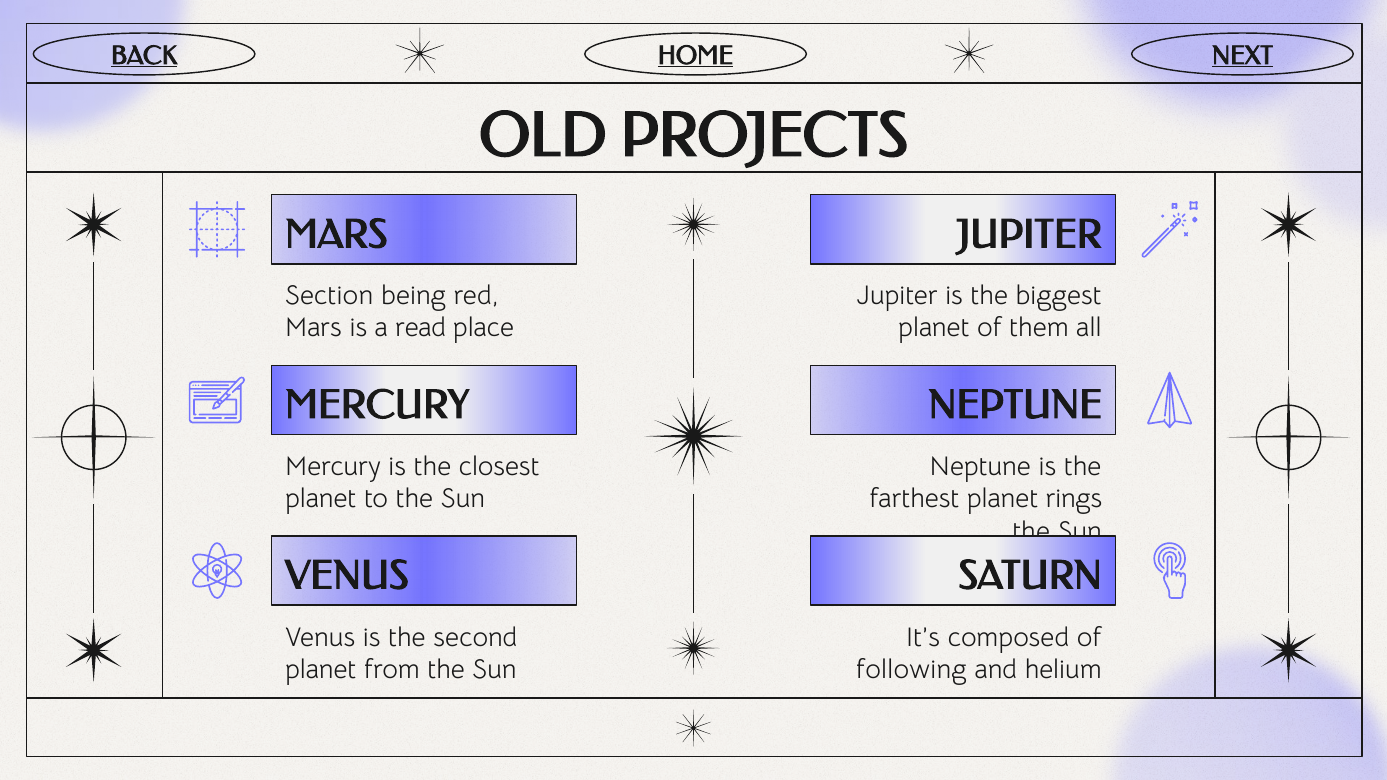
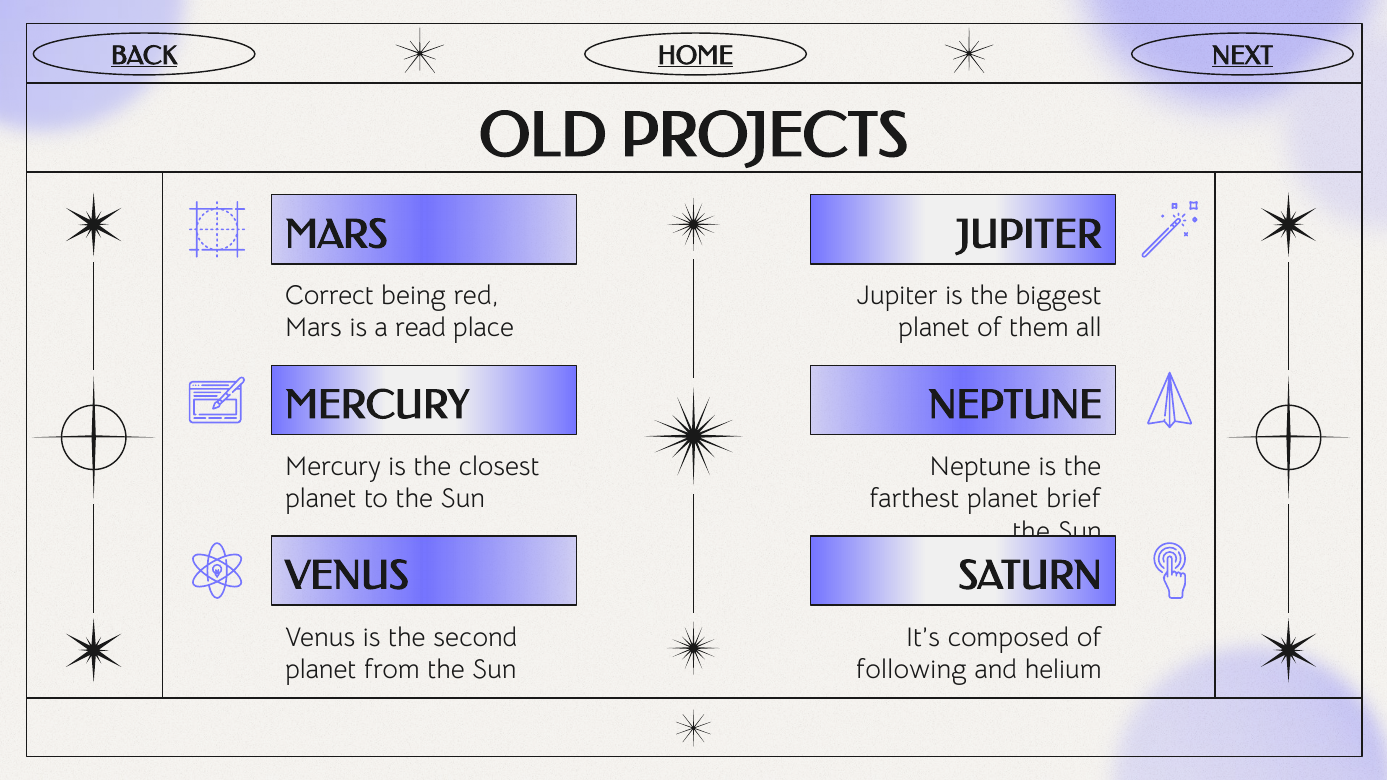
Section: Section -> Correct (329, 296)
rings: rings -> brief (1074, 499)
